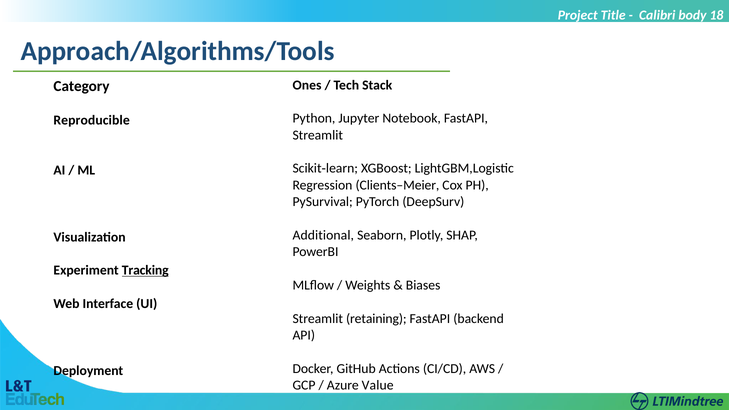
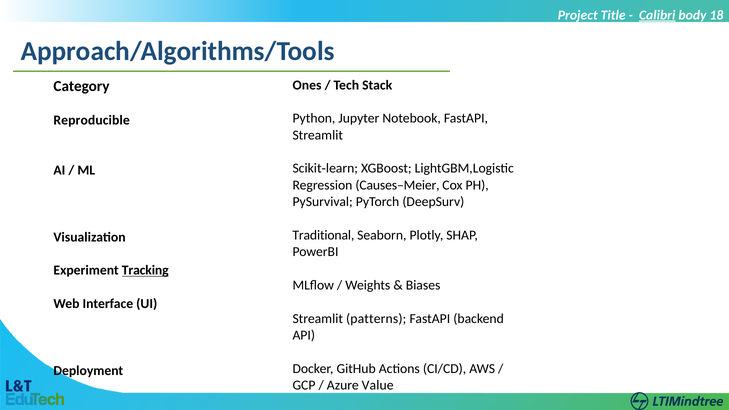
Calibri underline: none -> present (657, 15)
Clients–Meier: Clients–Meier -> Causes–Meier (397, 185)
Additional: Additional -> Traditional (323, 235)
retaining: retaining -> patterns (376, 319)
